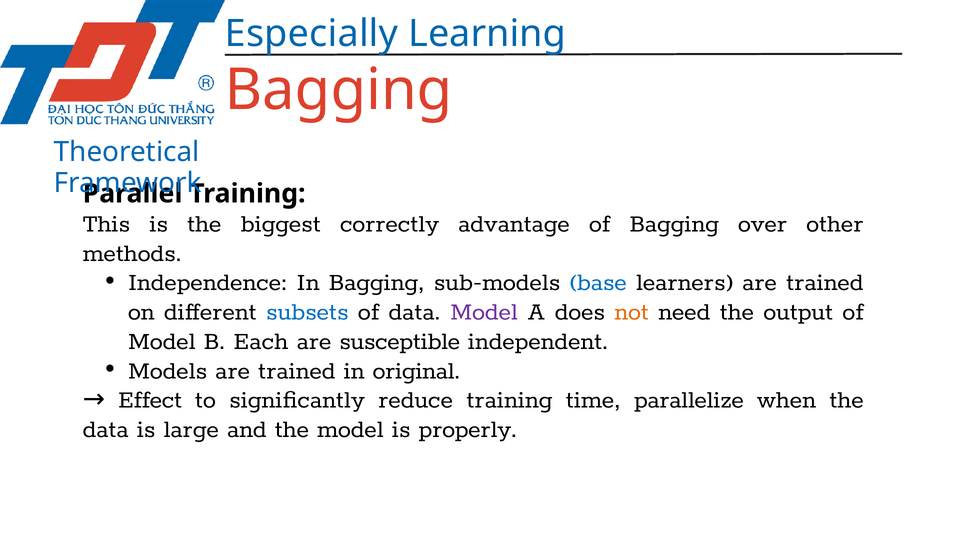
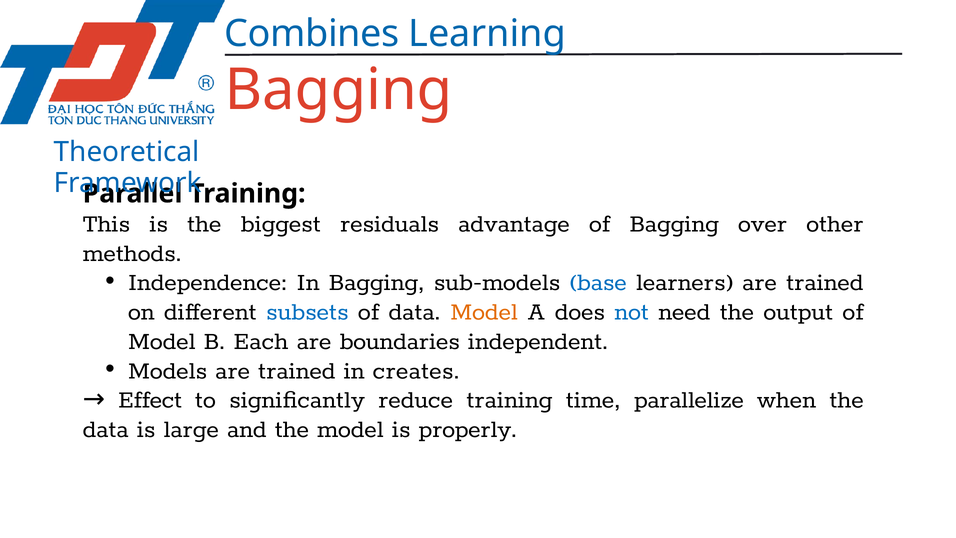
Especially: Especially -> Combines (312, 34)
correctly: correctly -> residuals (390, 223)
Model colour: purple -> orange (484, 311)
not colour: orange -> blue (632, 311)
susceptible: susceptible -> boundaries (400, 340)
original: original -> creates (416, 370)
